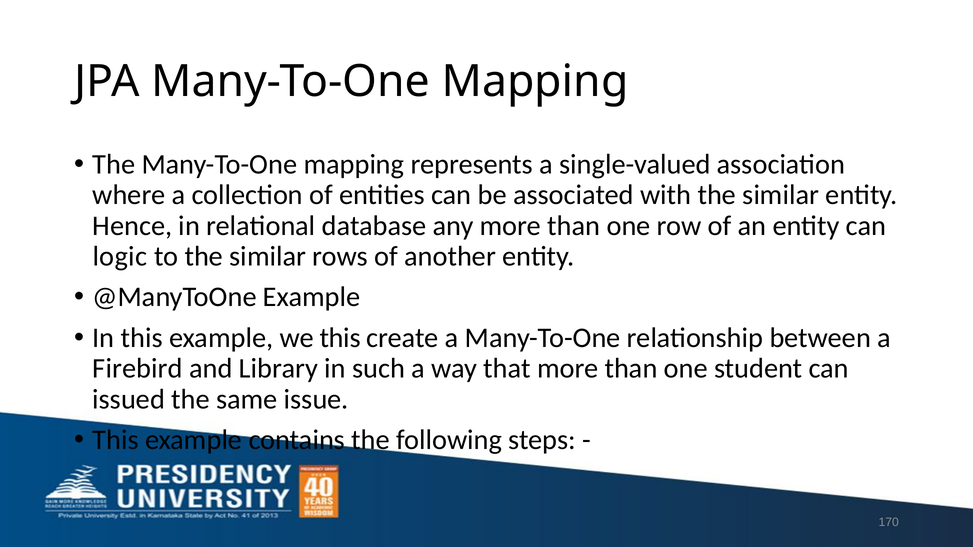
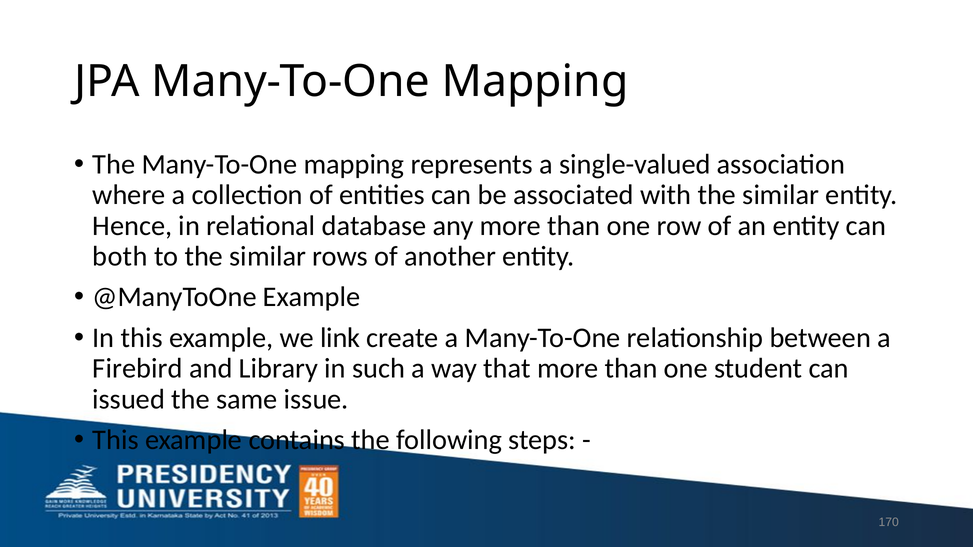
logic: logic -> both (120, 256)
we this: this -> link (340, 338)
